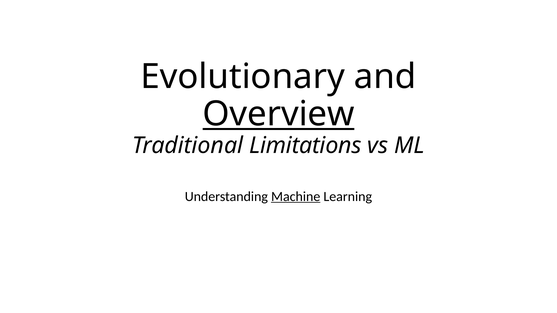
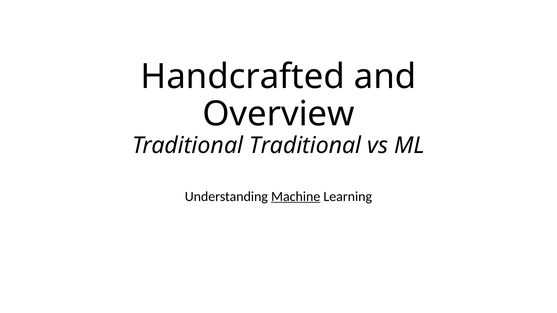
Evolutionary: Evolutionary -> Handcrafted (243, 77)
Overview underline: present -> none (279, 114)
Traditional Limitations: Limitations -> Traditional (305, 146)
